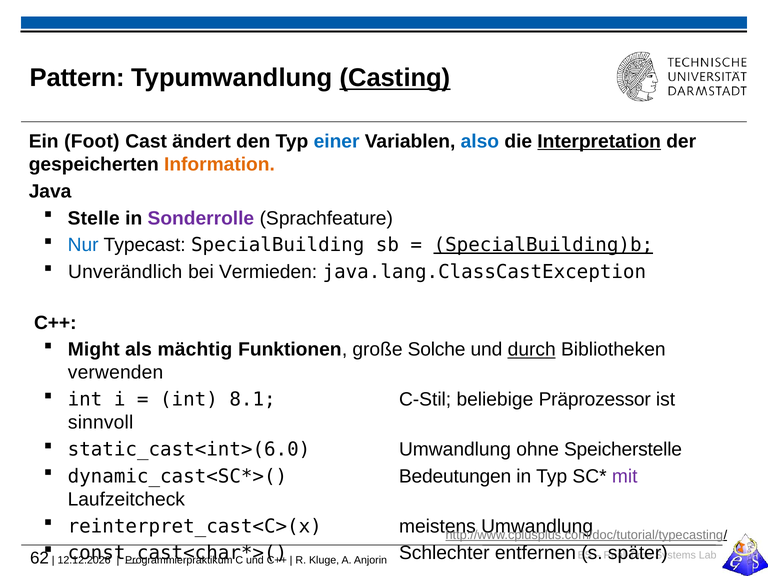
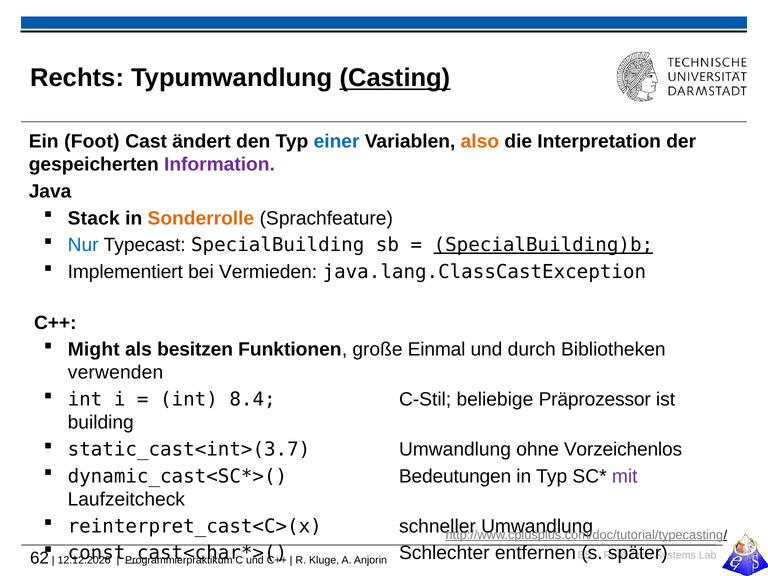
Pattern: Pattern -> Rechts (77, 78)
also colour: blue -> orange (480, 141)
Interpretation underline: present -> none (599, 141)
Information colour: orange -> purple (219, 164)
Stelle: Stelle -> Stack (94, 218)
Sonderrolle colour: purple -> orange (201, 218)
Unverändlich: Unverändlich -> Implementiert (125, 272)
mächtig: mächtig -> besitzen (195, 350)
Solche: Solche -> Einmal (437, 350)
durch underline: present -> none (532, 350)
8.1: 8.1 -> 8.4 (253, 399)
sinnvoll: sinnvoll -> building (101, 423)
static_cast<int>(6.0: static_cast<int>(6.0 -> static_cast<int>(3.7 (189, 449)
Speicherstelle: Speicherstelle -> Vorzeichenlos (623, 449)
meistens: meistens -> schneller (437, 526)
